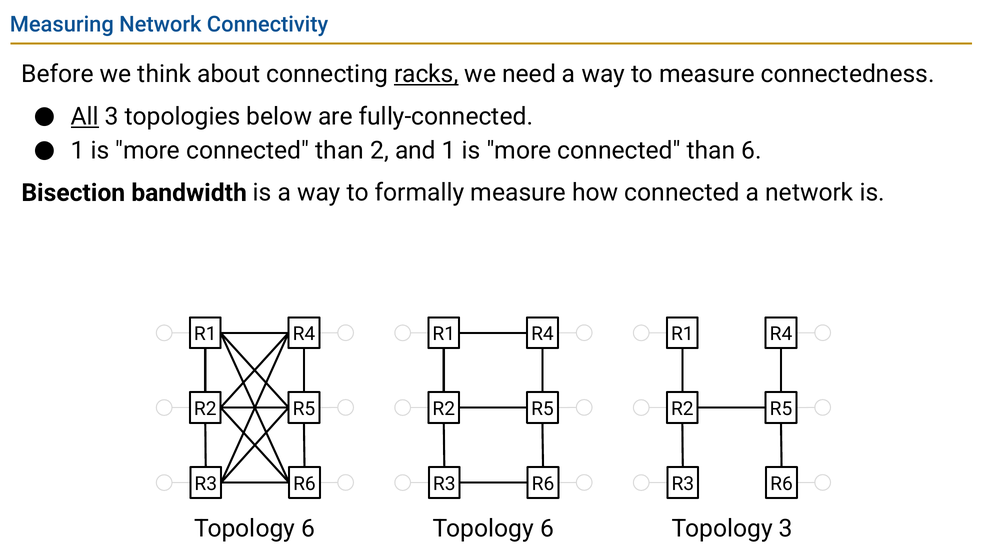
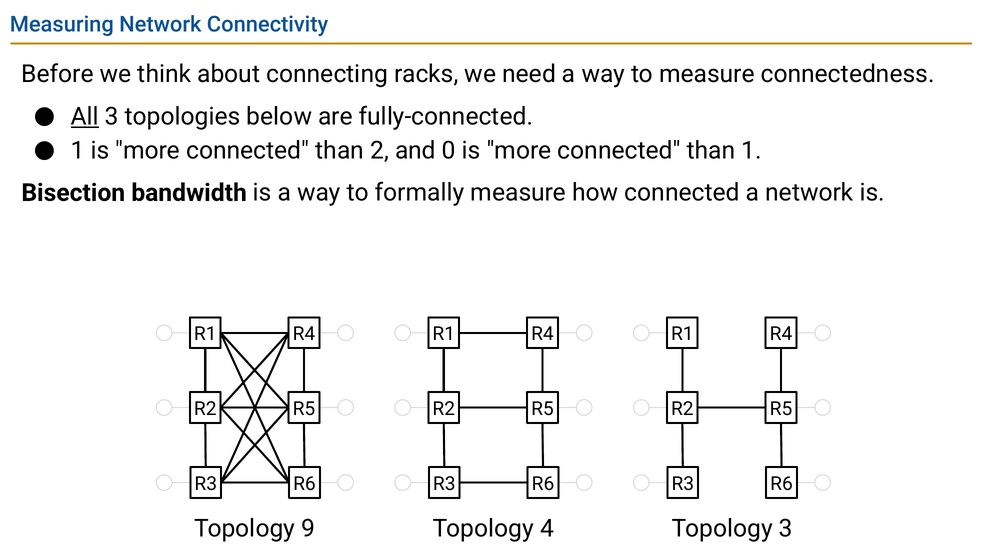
racks underline: present -> none (426, 74)
and 1: 1 -> 0 (449, 151)
than 6: 6 -> 1 (752, 151)
6: 6 -> 9 (308, 529)
6: 6 -> 4 (547, 529)
